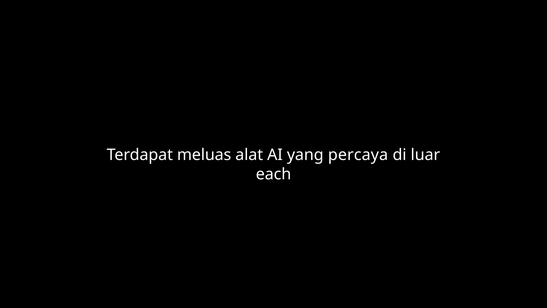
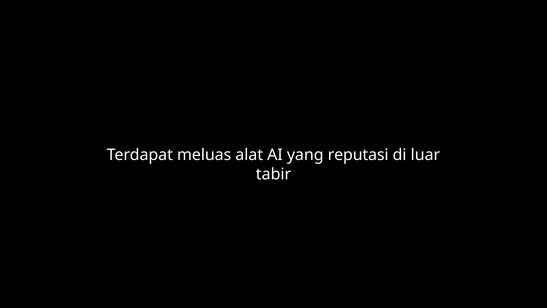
percaya: percaya -> reputasi (358, 155)
each: each -> tabir (273, 174)
